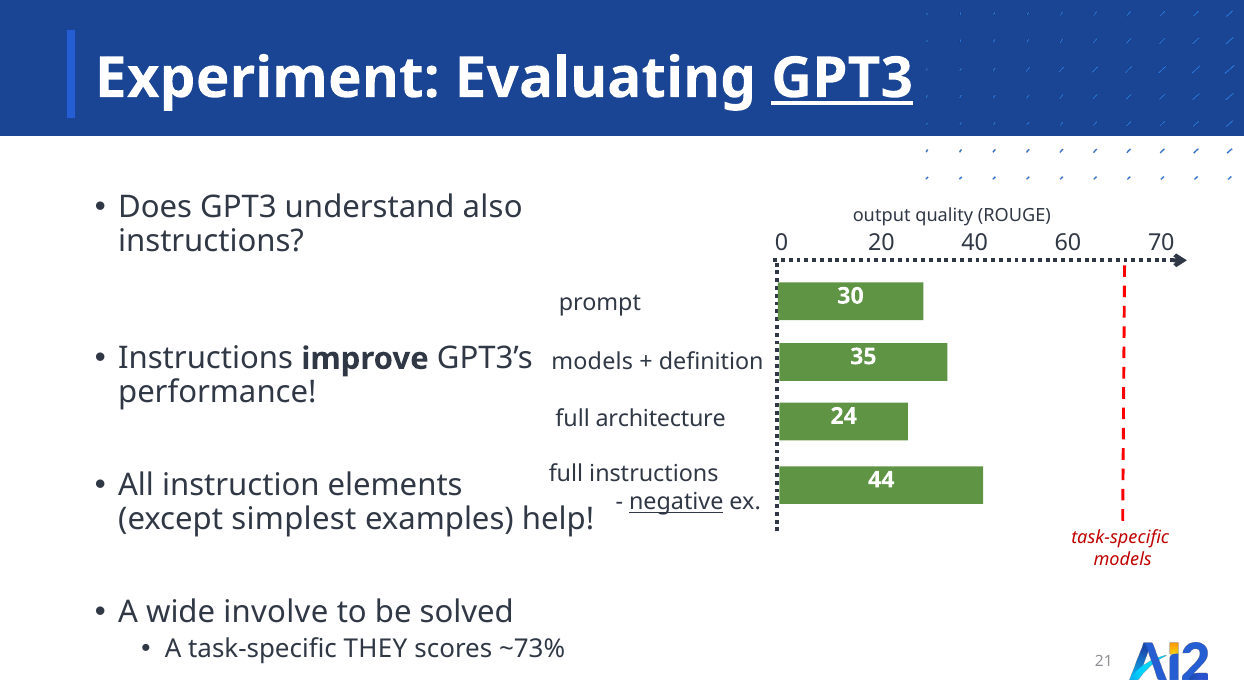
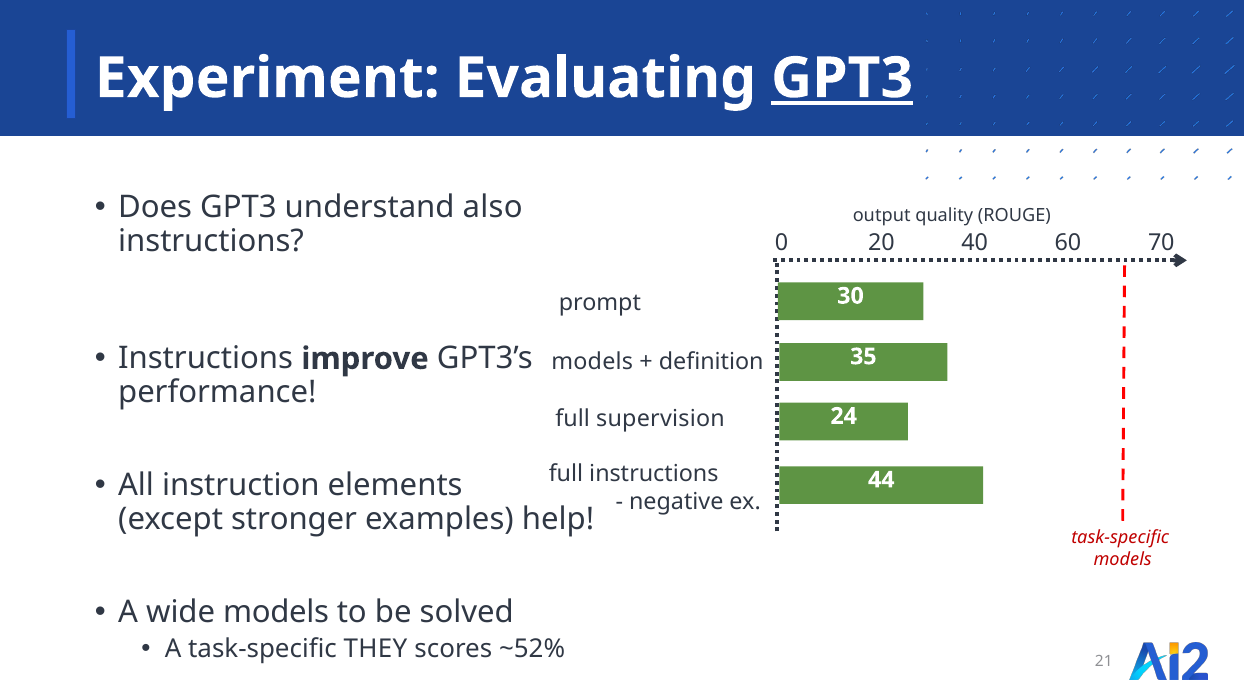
architecture: architecture -> supervision (660, 419)
negative underline: present -> none (676, 502)
simplest: simplest -> stronger (294, 519)
wide involve: involve -> models (276, 612)
~73%: ~73% -> ~52% (532, 649)
